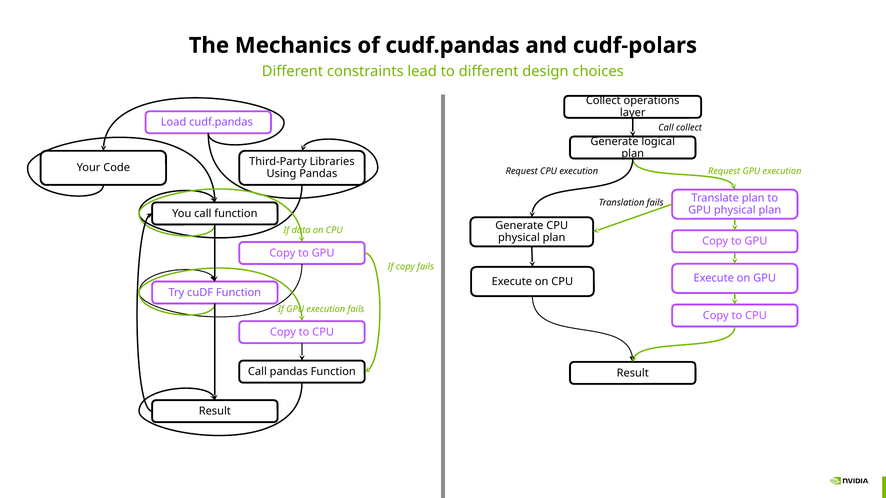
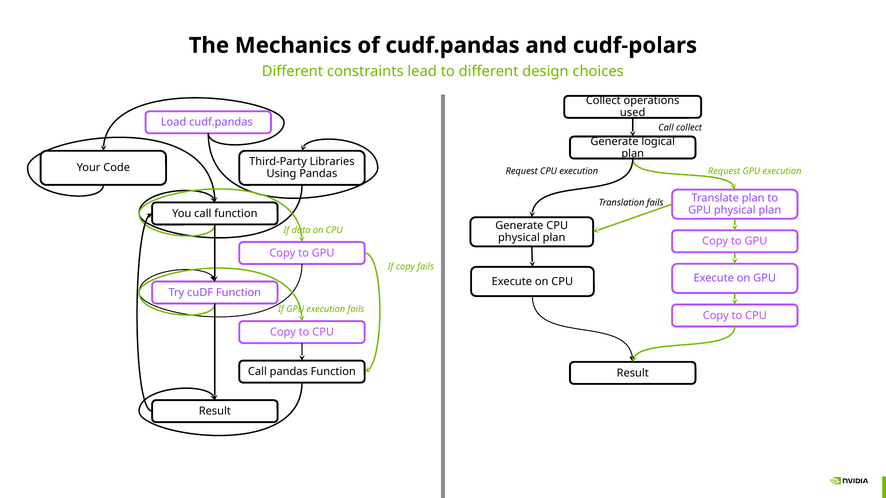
layer: layer -> used (633, 113)
